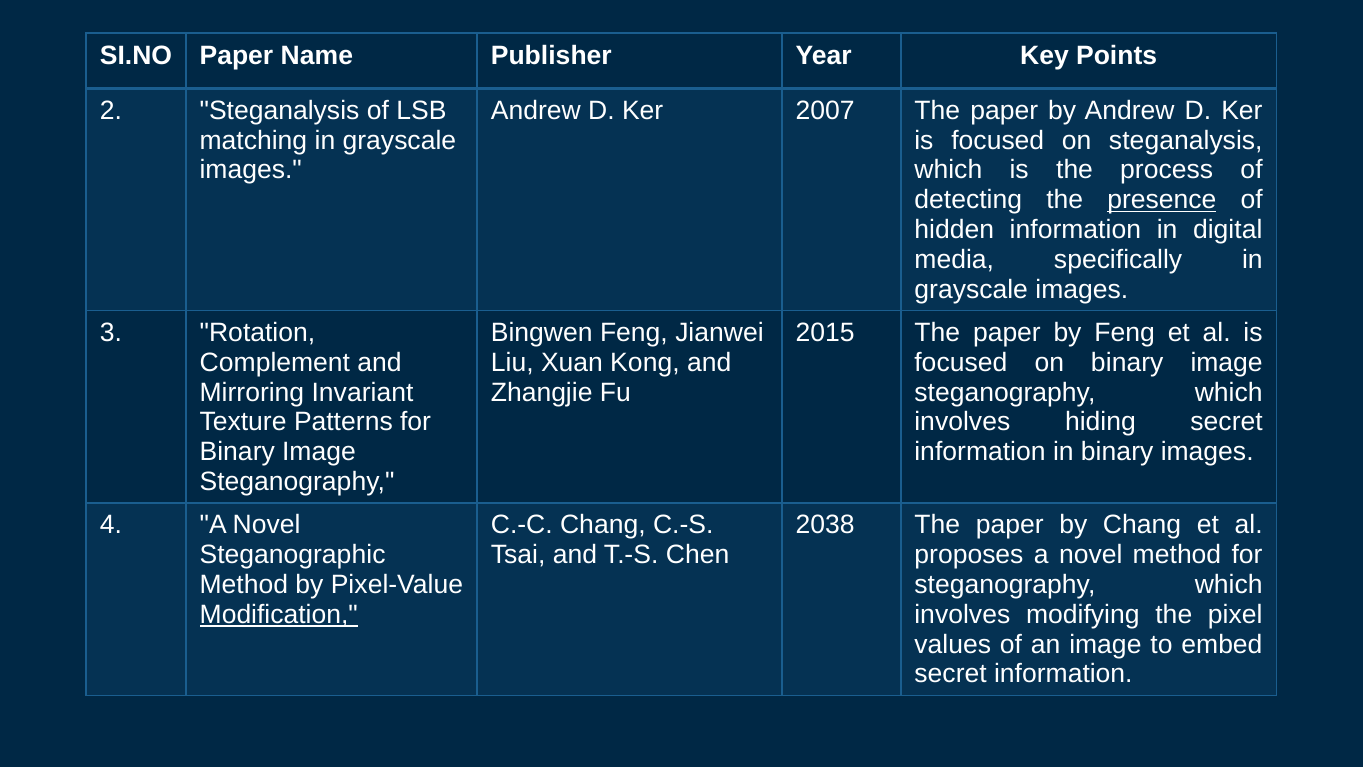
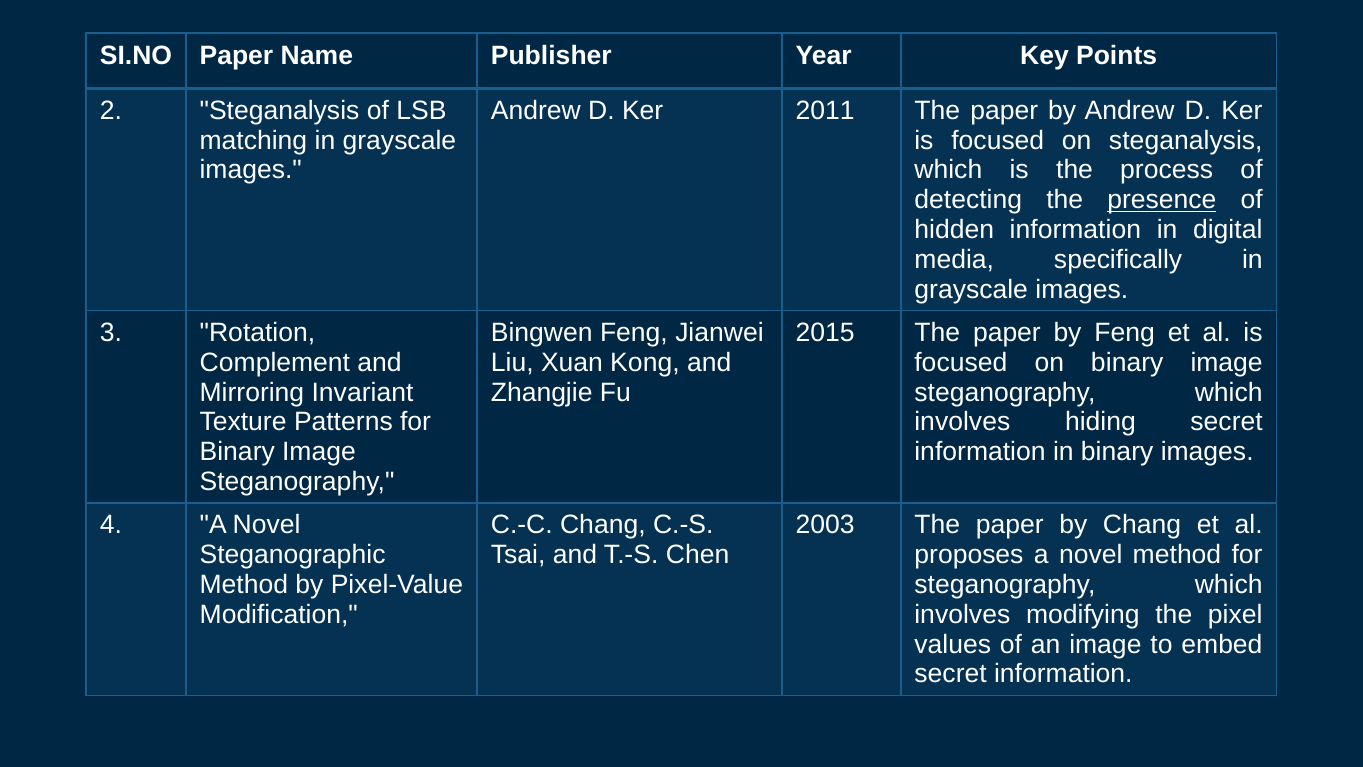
2007: 2007 -> 2011 (825, 110)
2038: 2038 -> 2003 (825, 525)
Modification underline: present -> none (279, 614)
